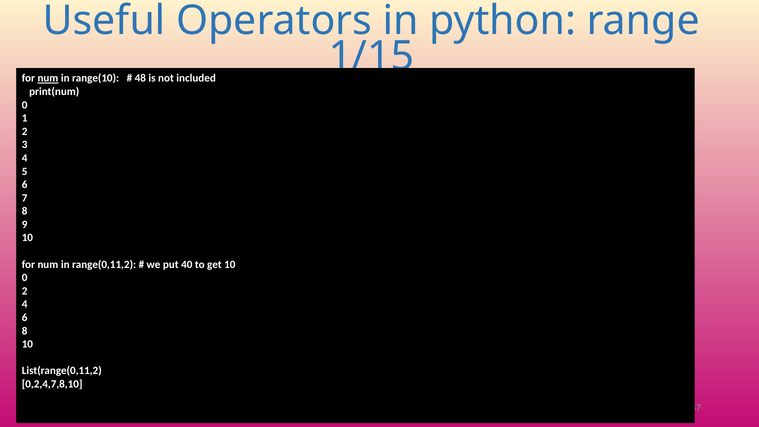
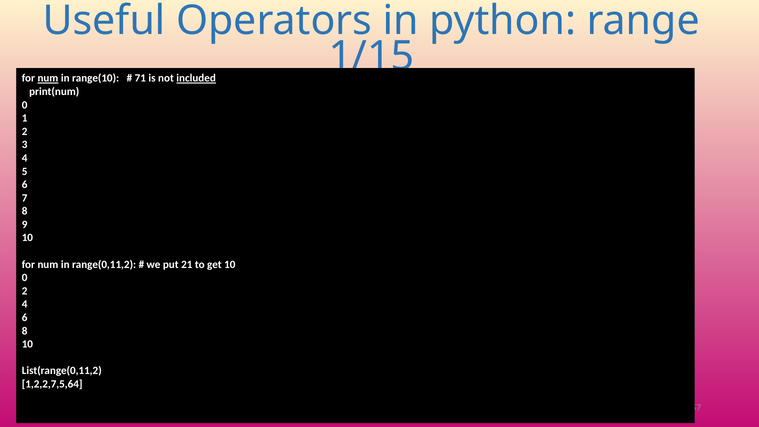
48: 48 -> 71 (140, 78)
included underline: none -> present (196, 78)
40: 40 -> 21 (187, 264)
0,2,4,7,8,10: 0,2,4,7,8,10 -> 1,2,2,7,5,64 (52, 384)
